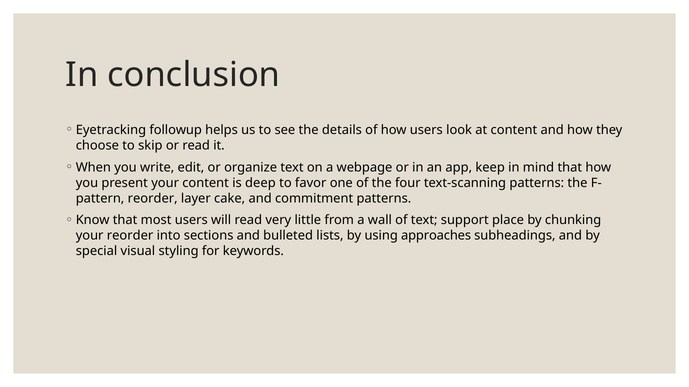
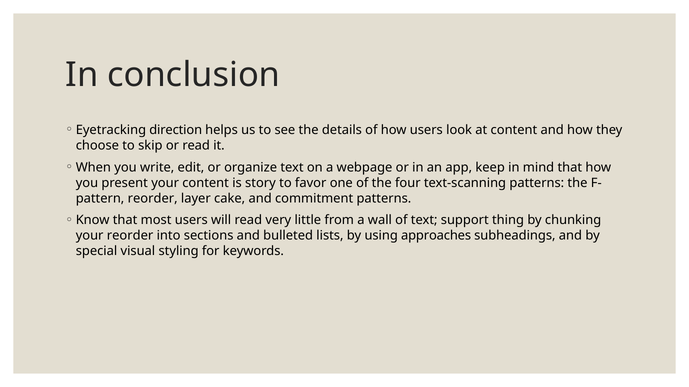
followup: followup -> direction (176, 130)
deep: deep -> story (260, 183)
place: place -> thing (508, 221)
